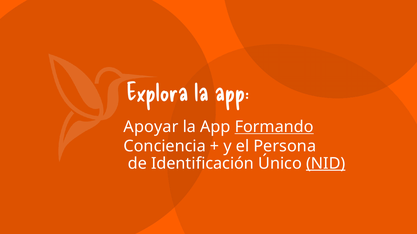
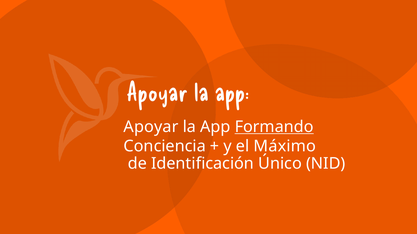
Explora: Explora -> Apoyar (157, 93)
Persona: Persona -> Máximo (285, 146)
NID underline: present -> none (326, 164)
